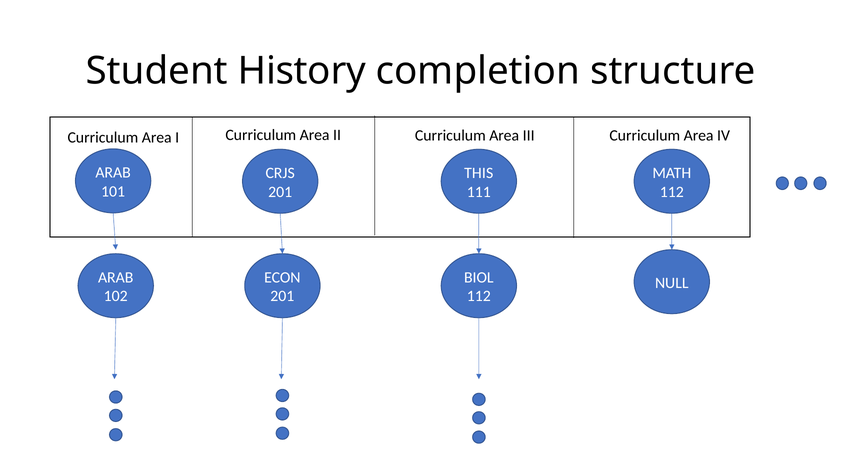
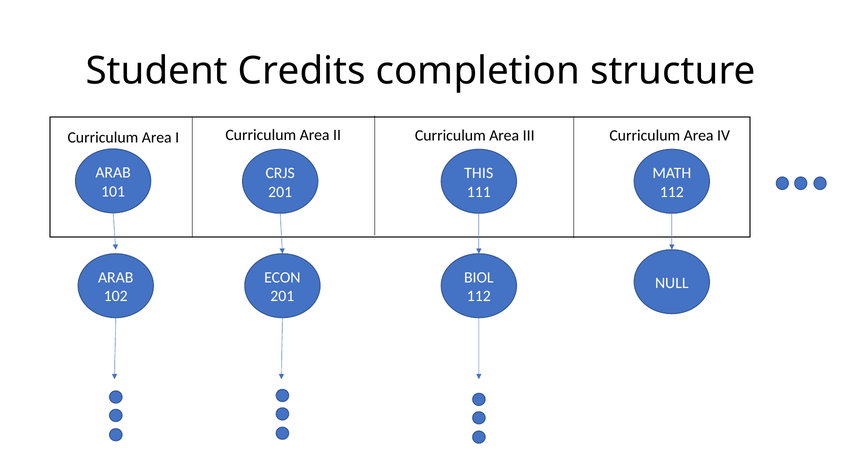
History: History -> Credits (302, 71)
